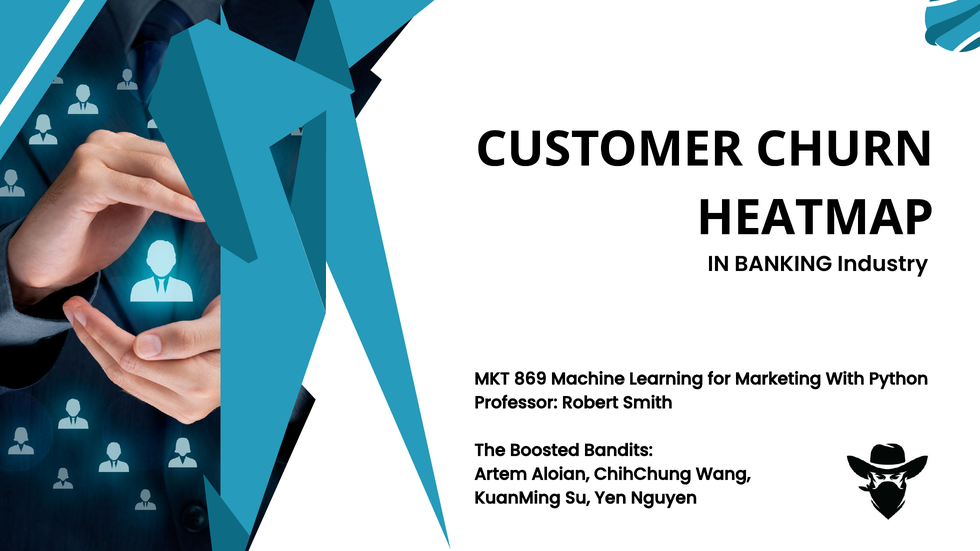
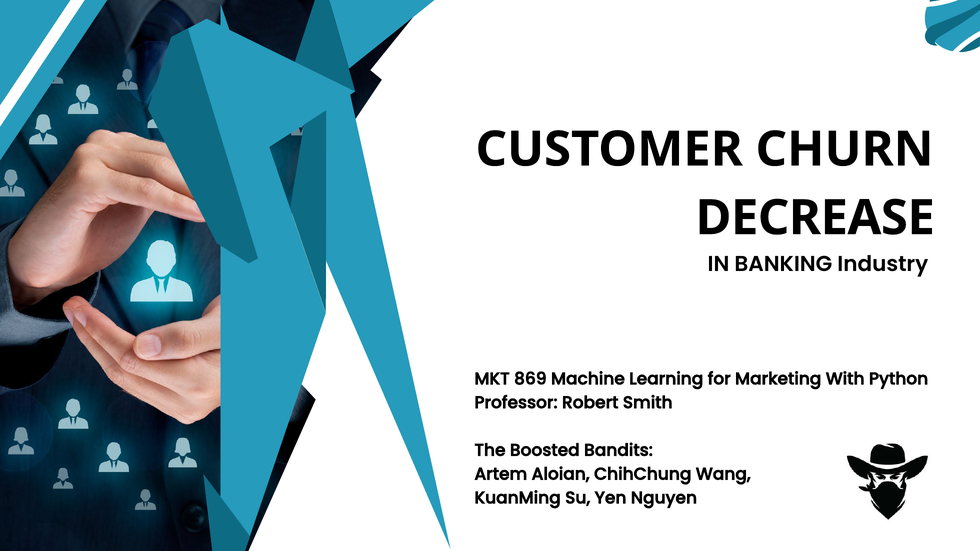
HEATMAP: HEATMAP -> DECREASE (815, 218)
